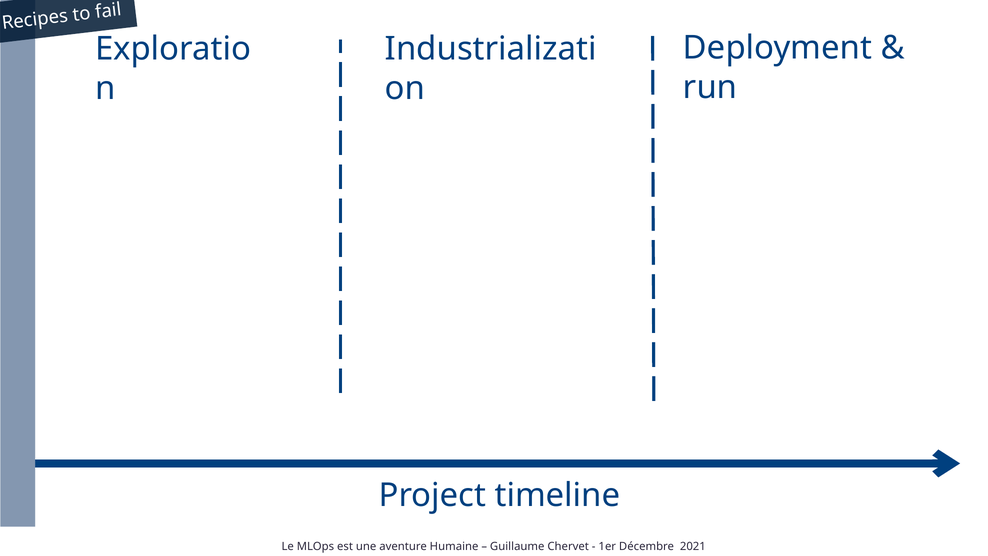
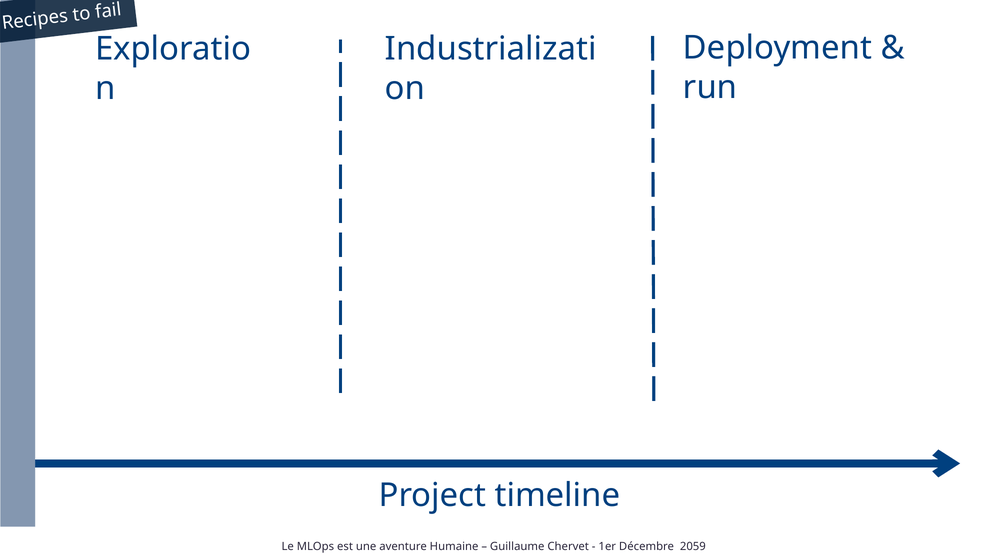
2021: 2021 -> 2059 (693, 546)
